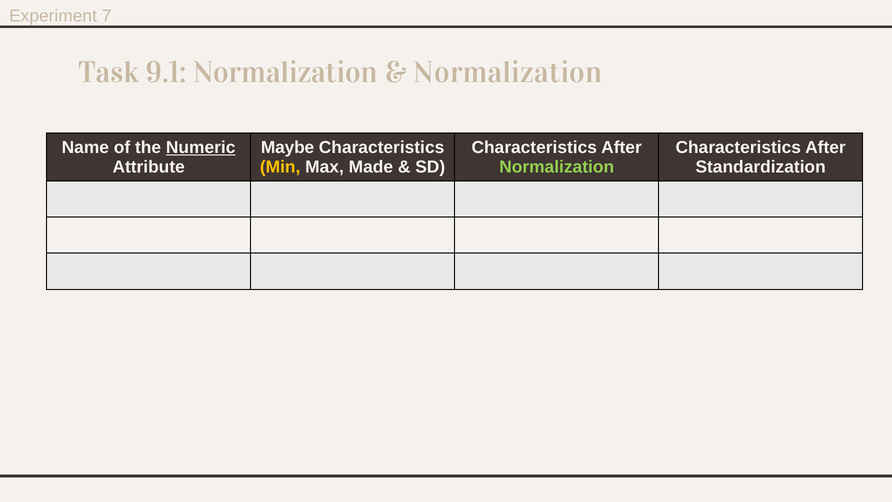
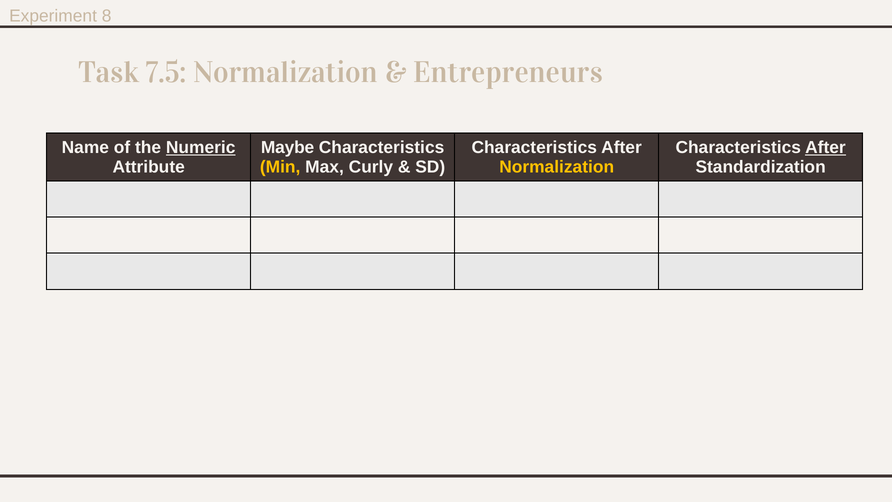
7: 7 -> 8 (107, 16)
9.1: 9.1 -> 7.5 (166, 72)
Normalization: Normalization -> Entrepreneurs (508, 72)
After underline: none -> present (825, 147)
Made: Made -> Curly (371, 167)
Normalization colour: light green -> yellow (557, 167)
